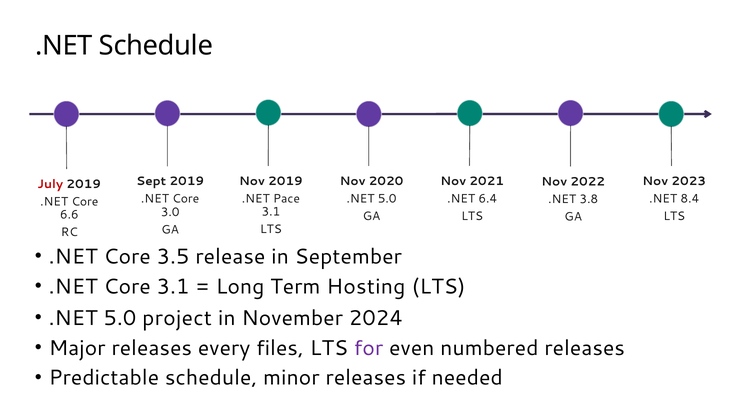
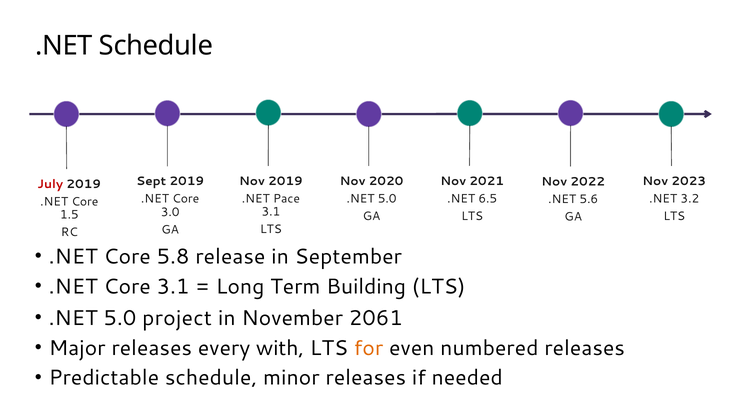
6.4: 6.4 -> 6.5 (488, 198)
8.4: 8.4 -> 3.2 (690, 198)
3.8: 3.8 -> 5.6 (589, 199)
6.6: 6.6 -> 1.5 (69, 215)
3.5: 3.5 -> 5.8 (173, 256)
Hosting: Hosting -> Building (366, 286)
2024: 2024 -> 2061 (376, 318)
files: files -> with (280, 348)
for colour: purple -> orange (369, 348)
